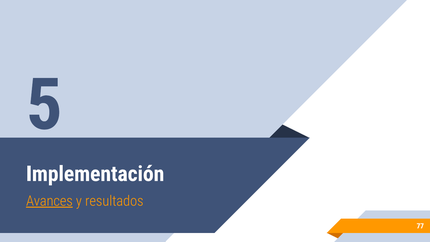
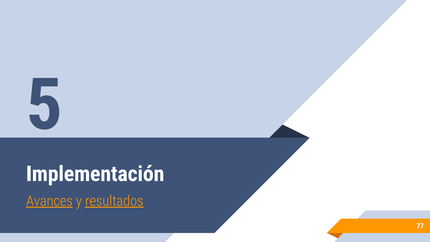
resultados underline: none -> present (114, 201)
